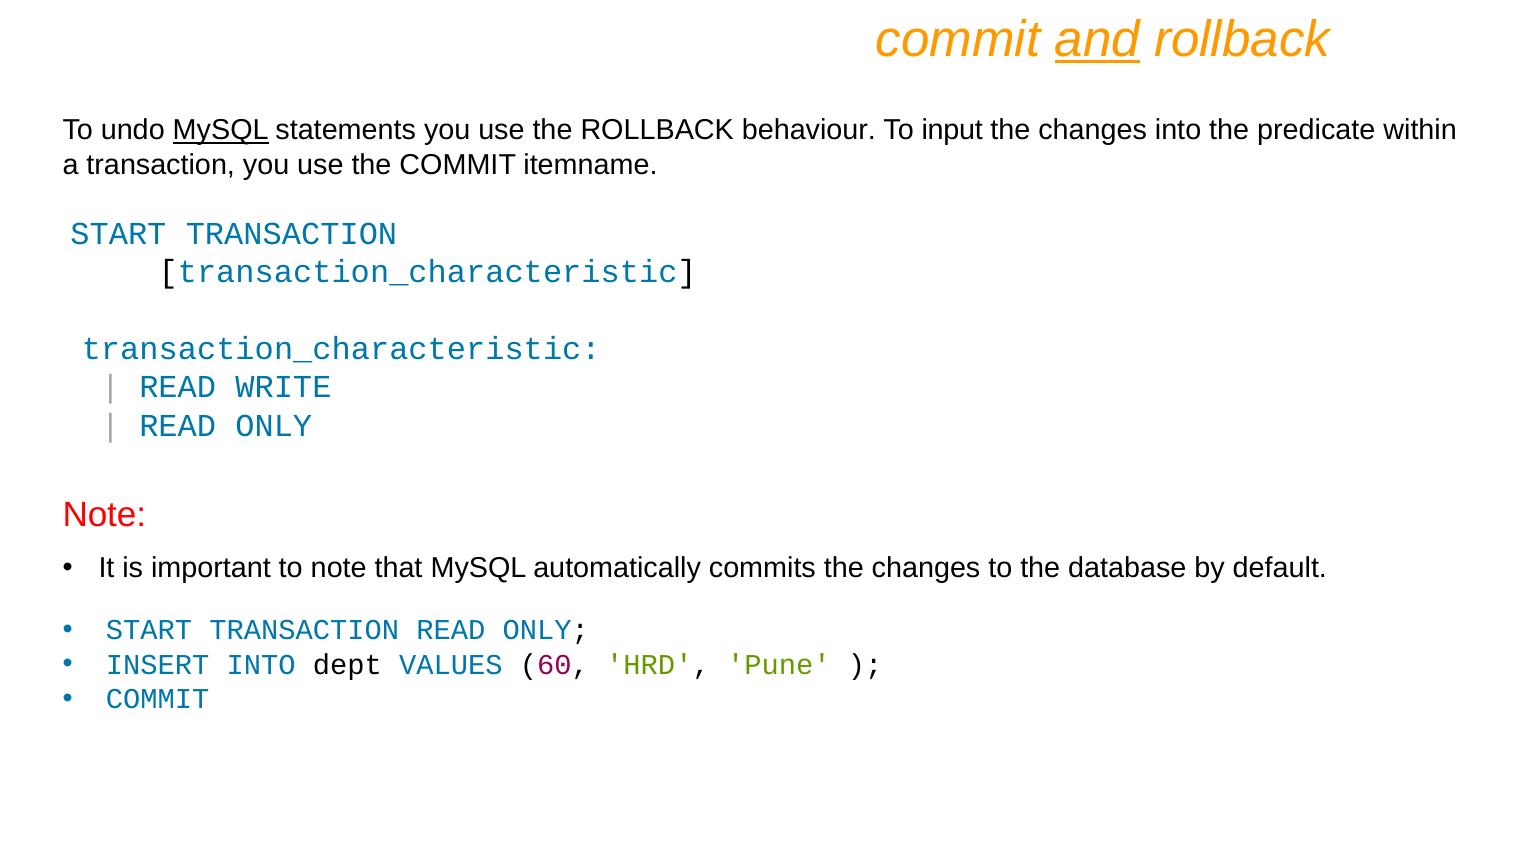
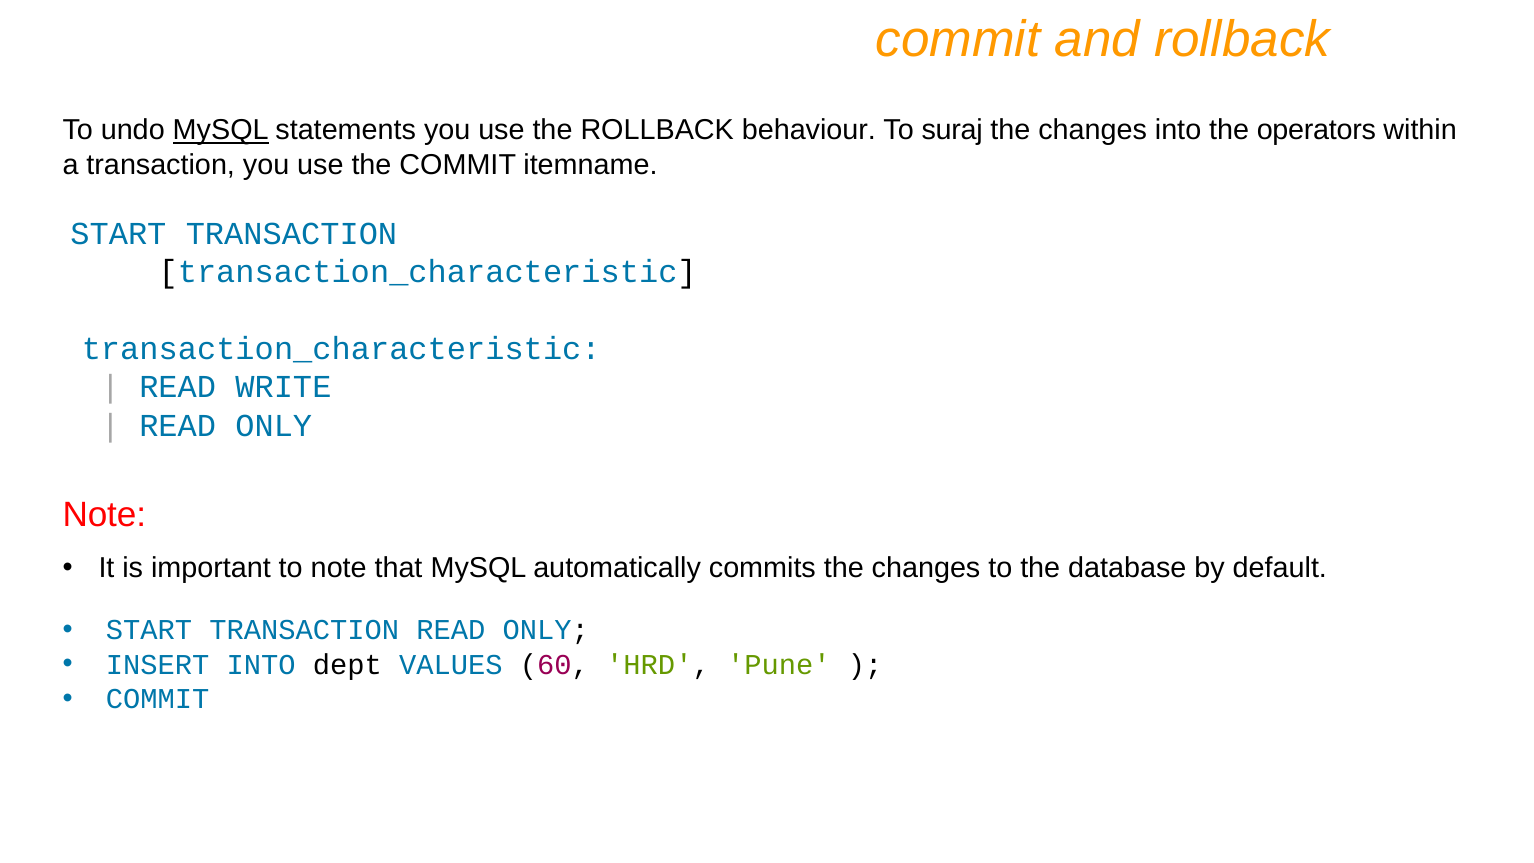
and underline: present -> none (1097, 40)
input: input -> suraj (952, 130)
predicate: predicate -> operators (1316, 130)
